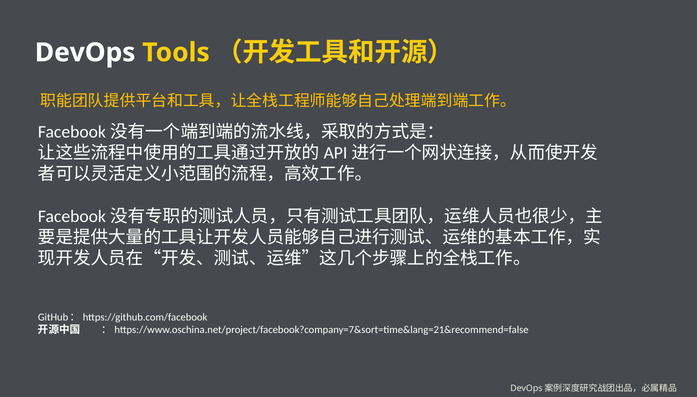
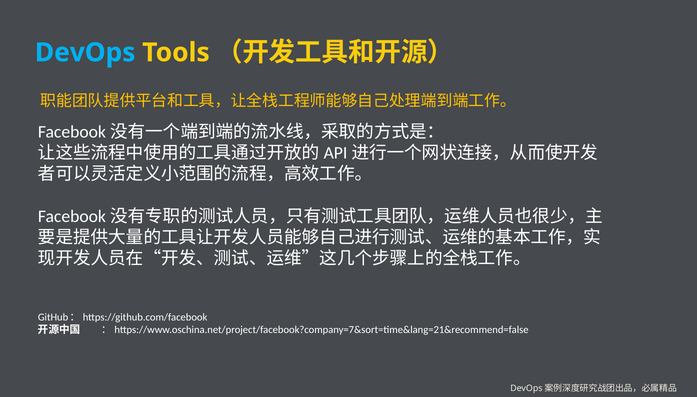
DevOps colour: white -> light blue (85, 53)
